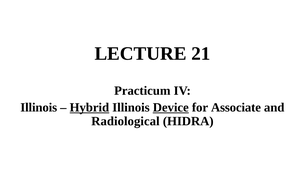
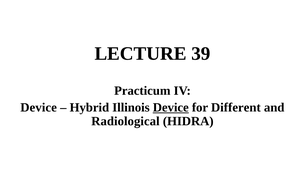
21: 21 -> 39 (201, 54)
Illinois: Illinois -> Device (39, 108)
Hybrid underline: present -> none (89, 108)
Associate: Associate -> Different (236, 108)
